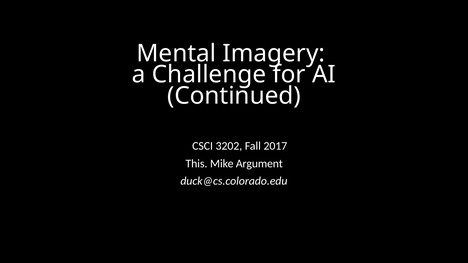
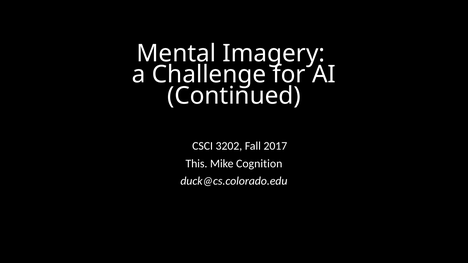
Argument: Argument -> Cognition (259, 164)
